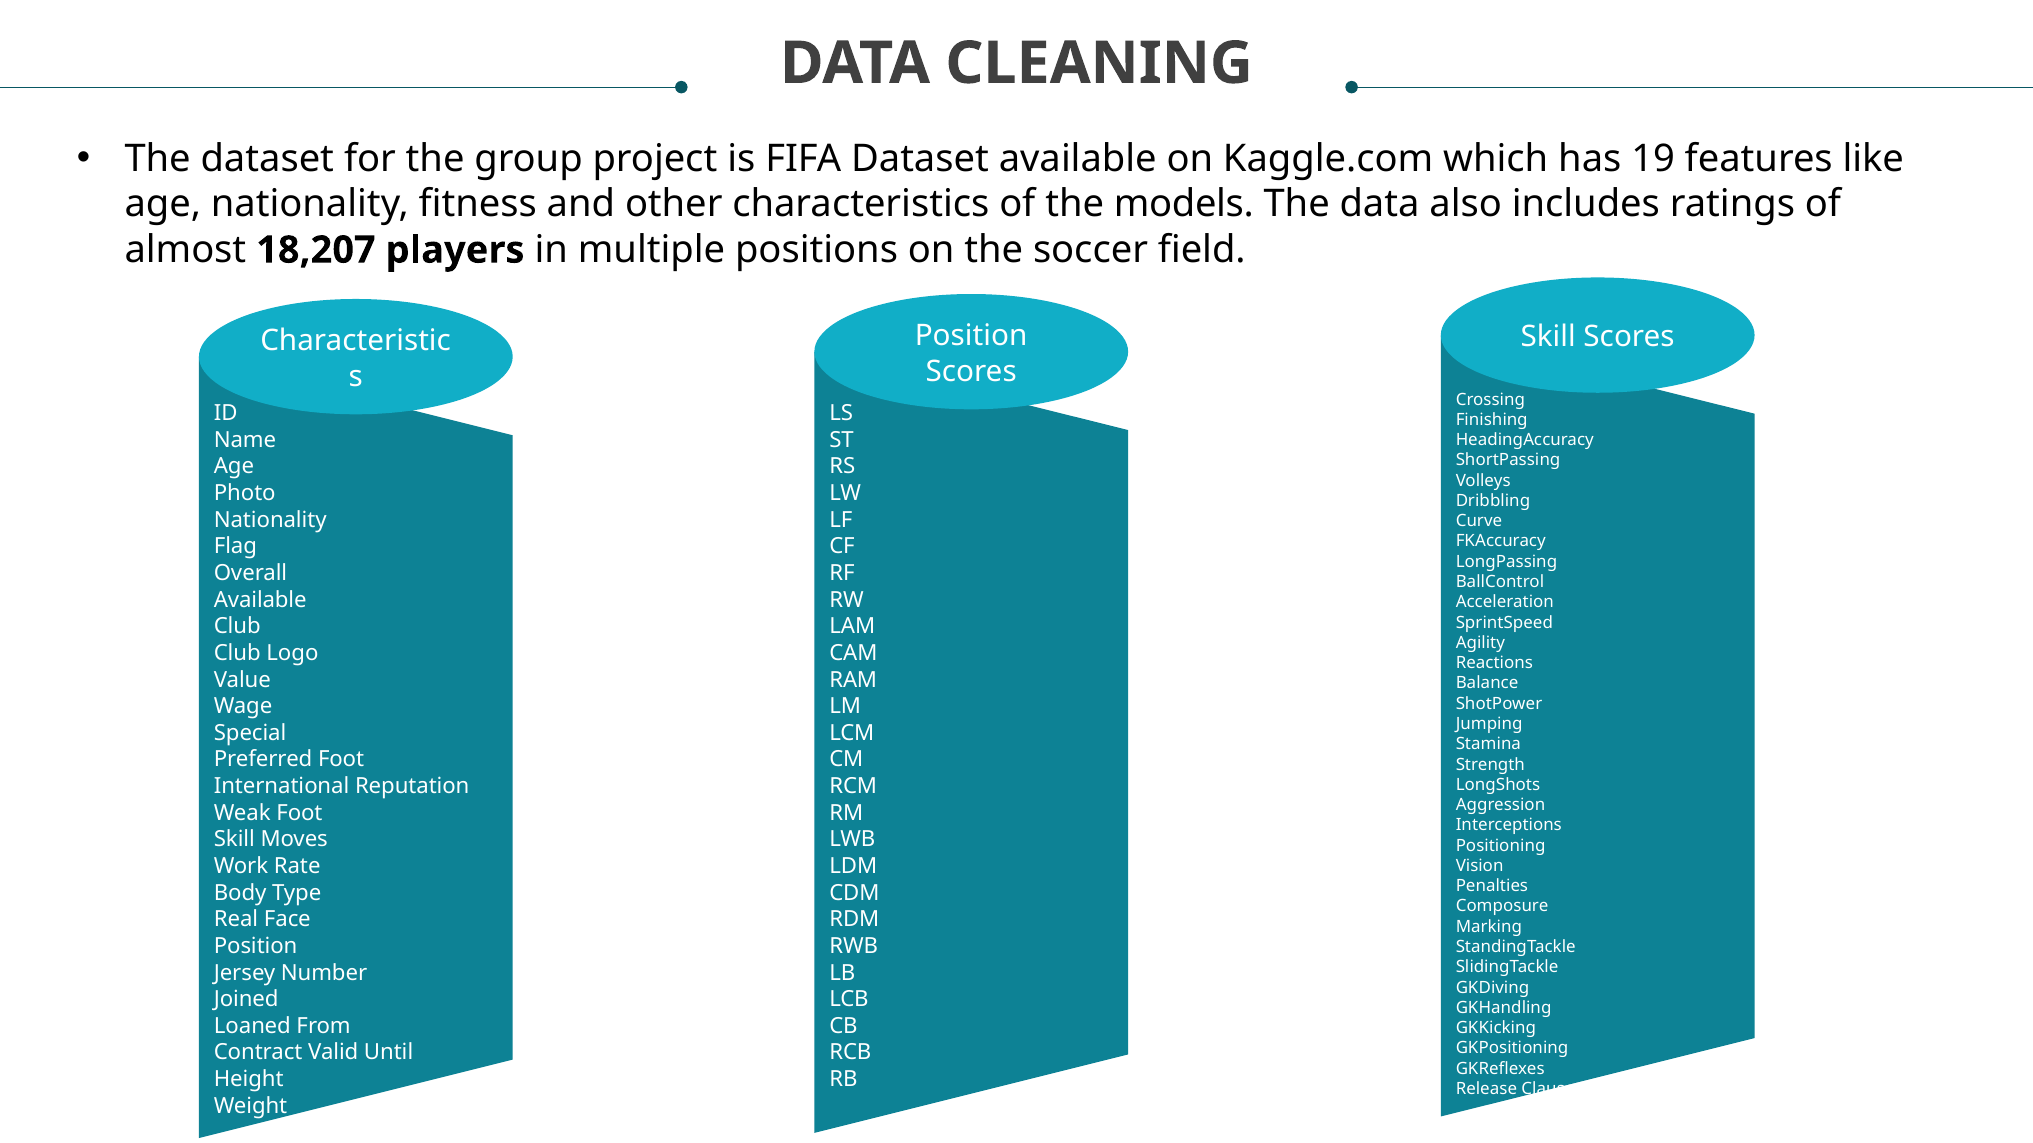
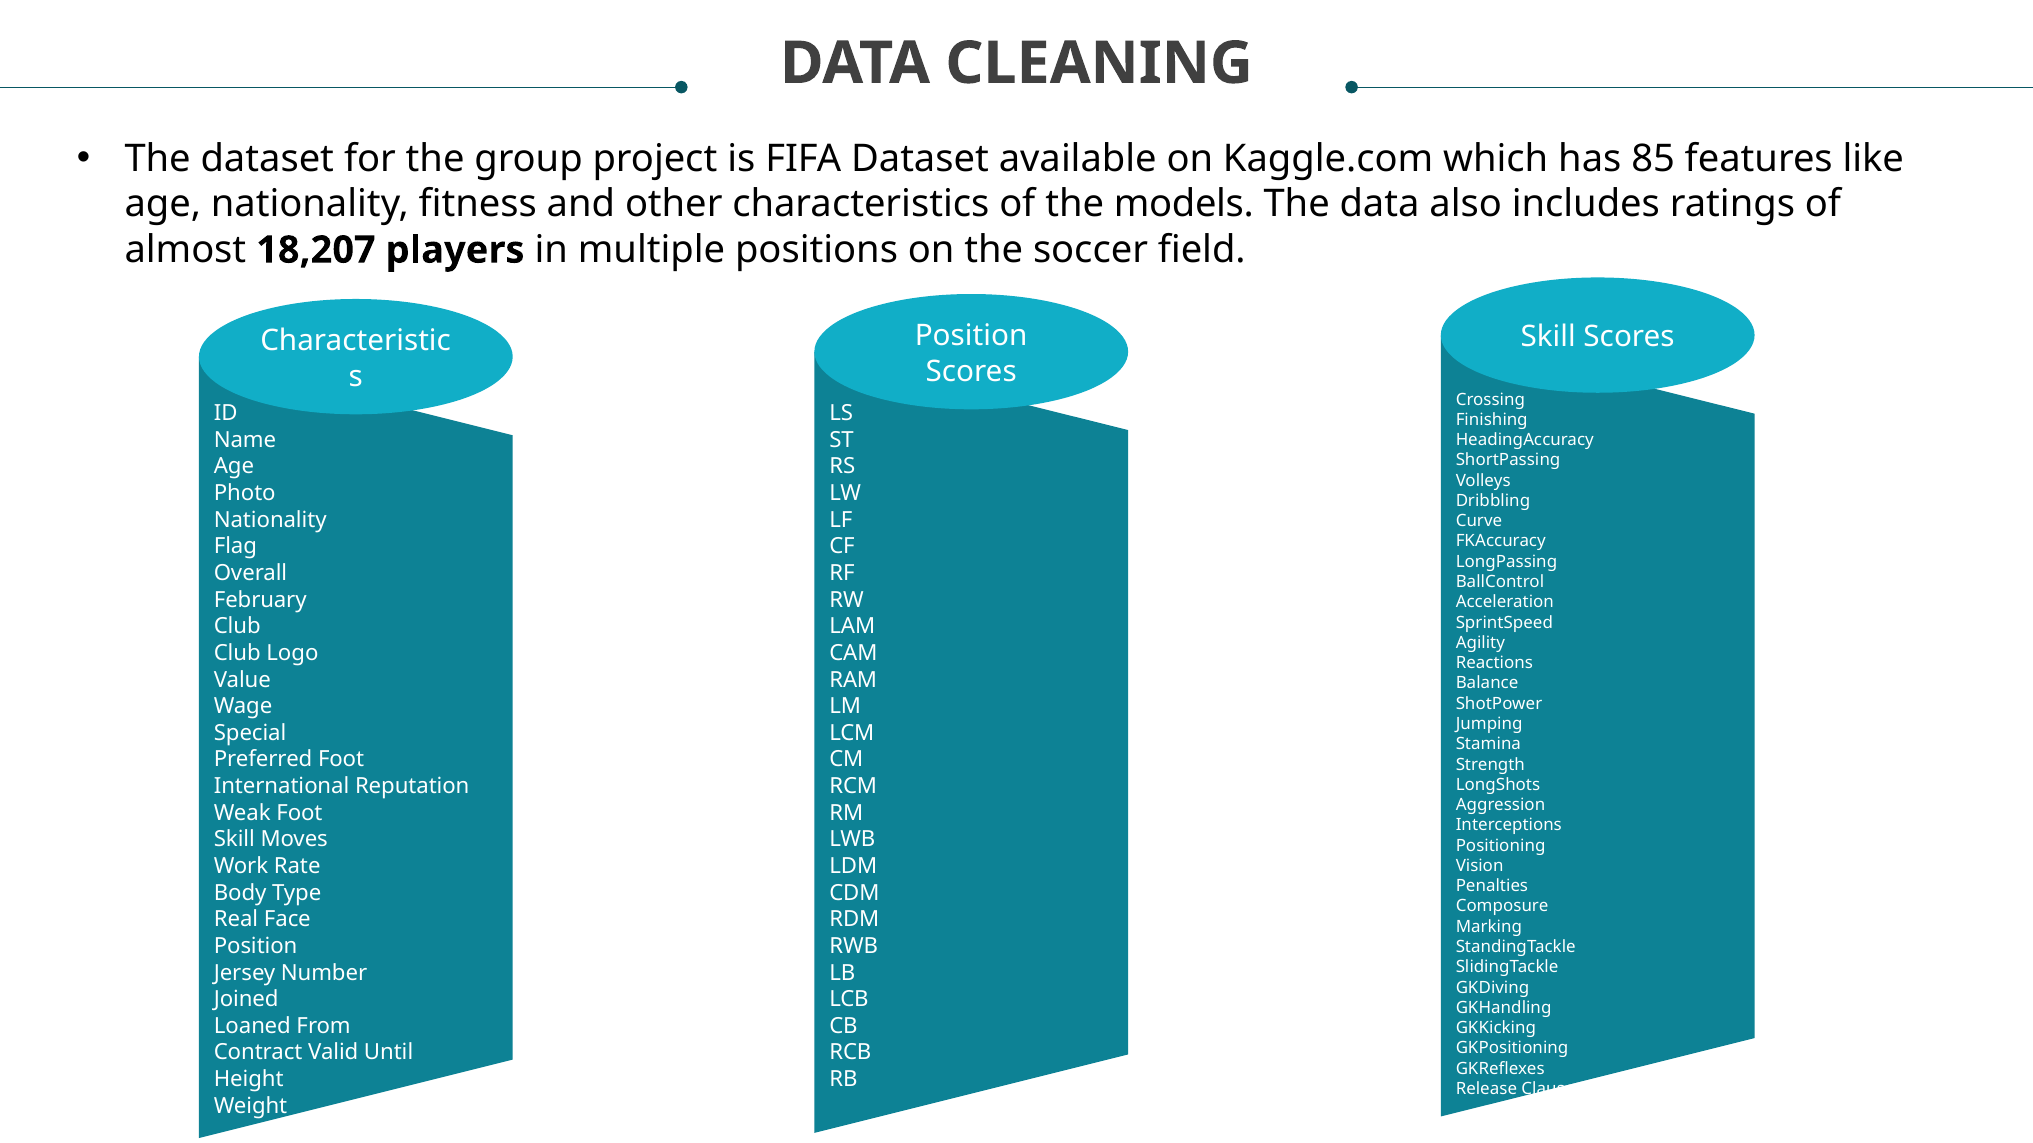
19: 19 -> 85 (1653, 159)
Available: Available -> February (260, 600)
